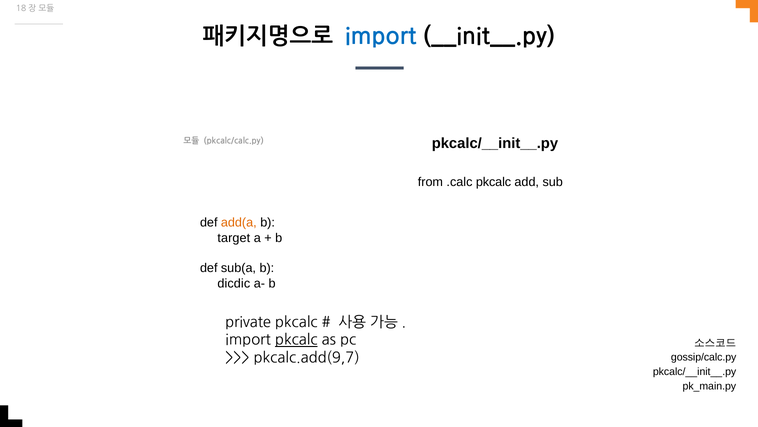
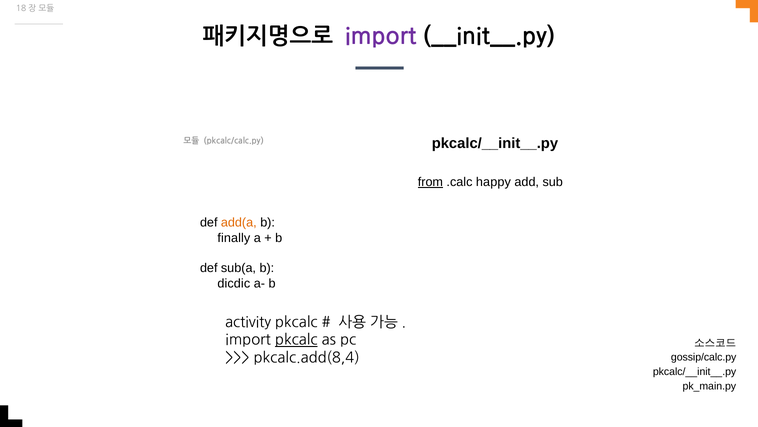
import colour: blue -> purple (381, 36)
from underline: none -> present (430, 182)
.calc pkcalc: pkcalc -> happy (493, 182)
target: target -> finally (234, 238)
private: private -> activity (248, 322)
pkcalc.add(9,7: pkcalc.add(9,7 -> pkcalc.add(8,4 (307, 357)
